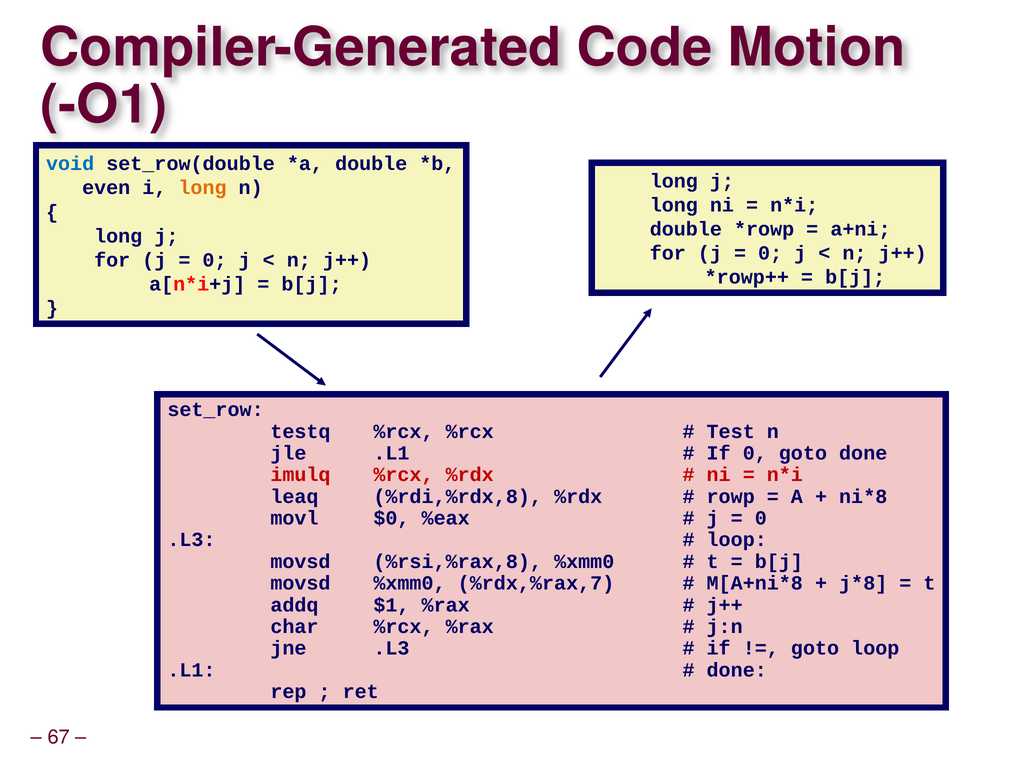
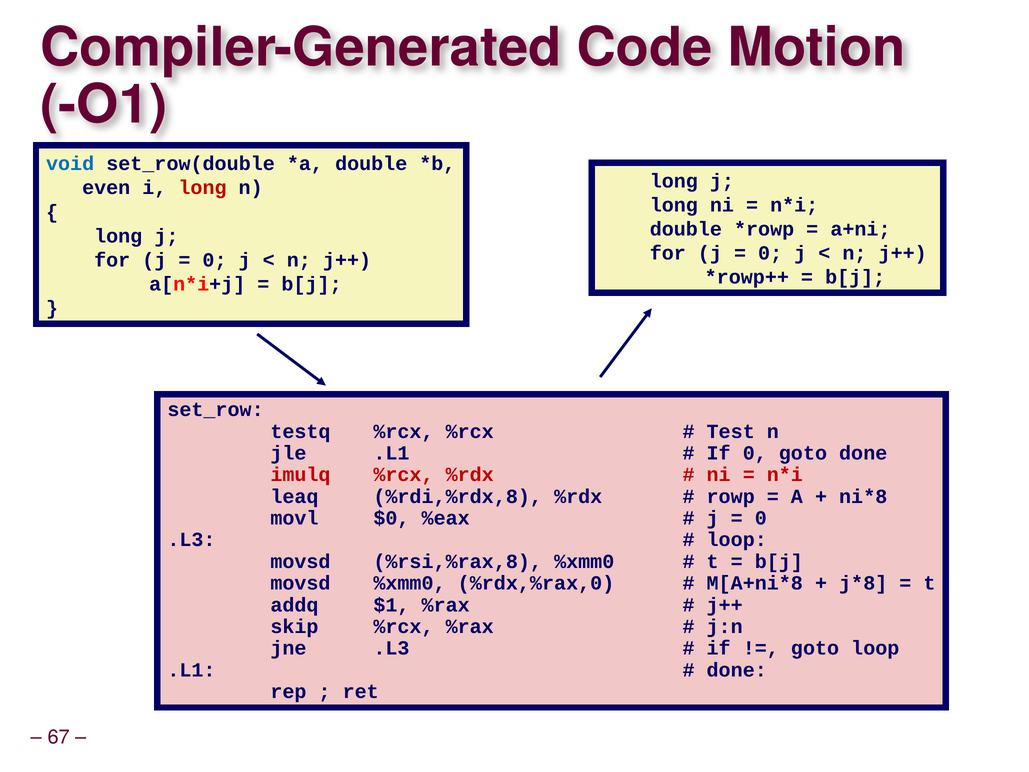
long colour: orange -> red (202, 188)
%rdx,%rax,7: %rdx,%rax,7 -> %rdx,%rax,0 (536, 583)
char: char -> skip (294, 626)
